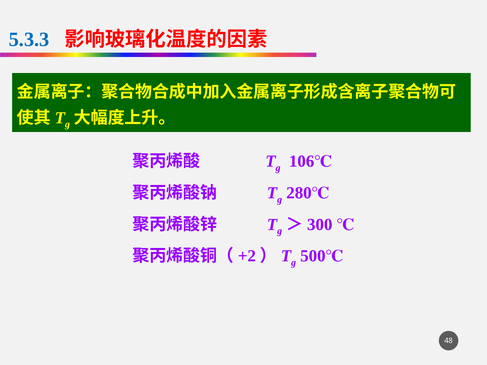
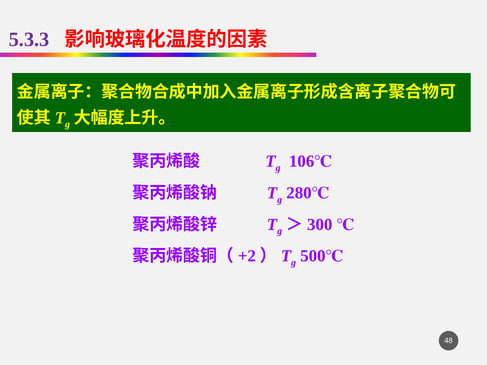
5.3.3 colour: blue -> purple (29, 40)
